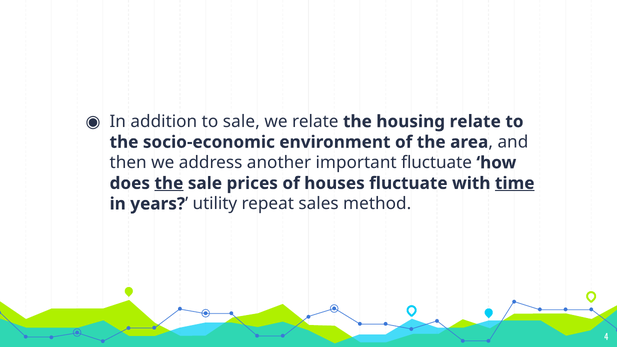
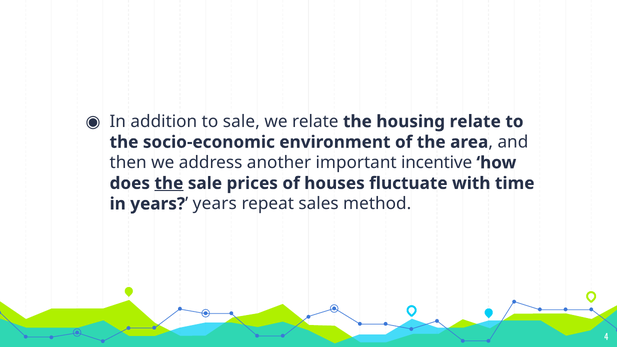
important fluctuate: fluctuate -> incentive (437, 163)
time underline: present -> none (515, 183)
utility: utility -> years (215, 204)
